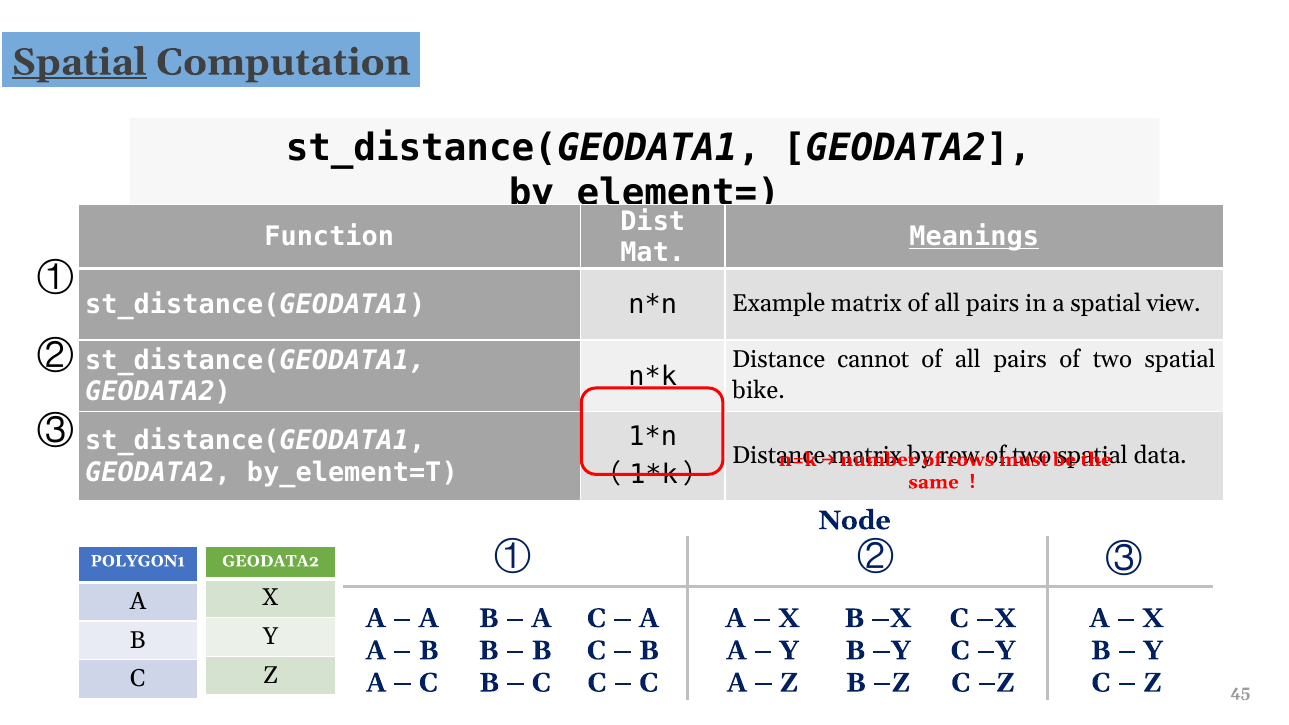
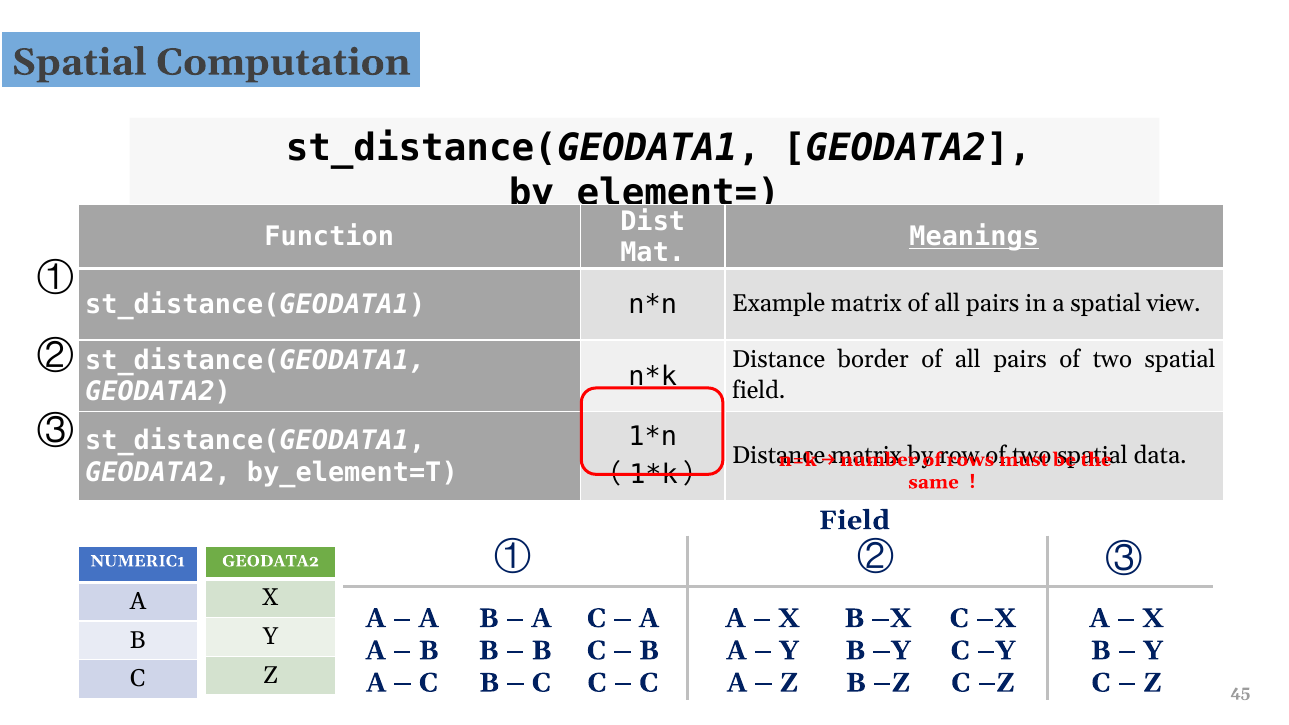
Spatial underline: present -> none (79, 62)
cannot: cannot -> border (873, 360)
bike: bike -> field (759, 390)
Node: Node -> Field (854, 520)
POLYGON1: POLYGON1 -> NUMERIC1 (138, 561)
